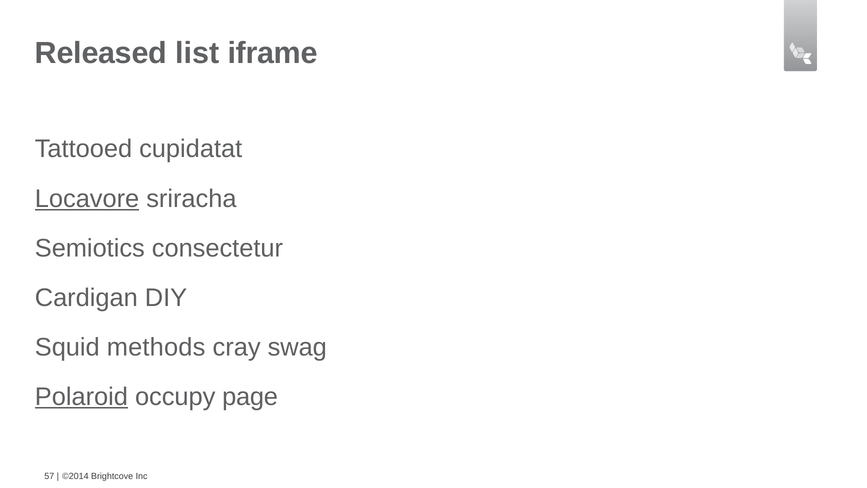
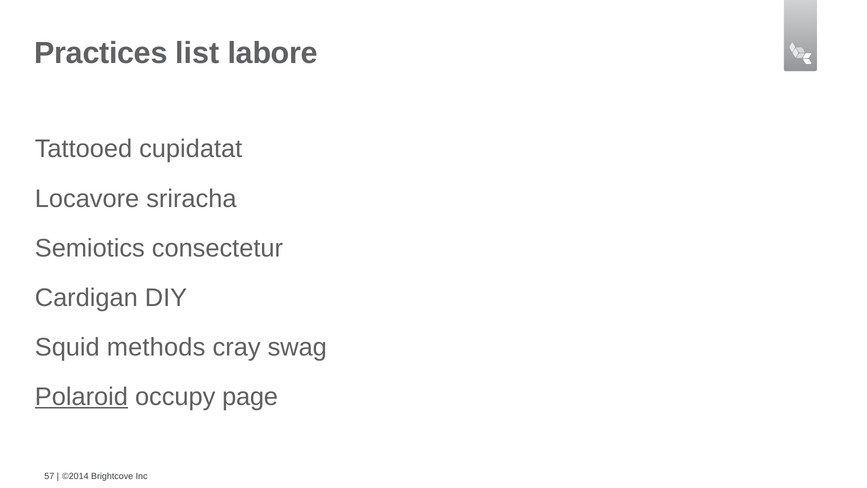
Released: Released -> Practices (101, 53)
iframe: iframe -> labore (273, 53)
Locavore underline: present -> none (87, 199)
